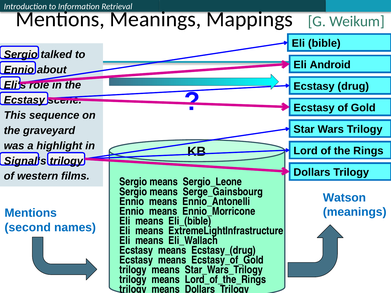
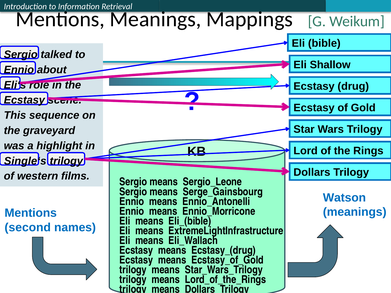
Android: Android -> Shallow (330, 65)
Signal‘s: Signal‘s -> Single‘s (25, 161)
